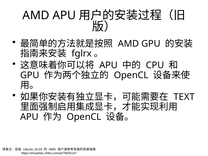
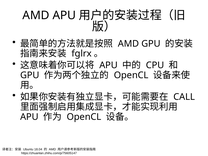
TEXT: TEXT -> CALL (184, 97)
